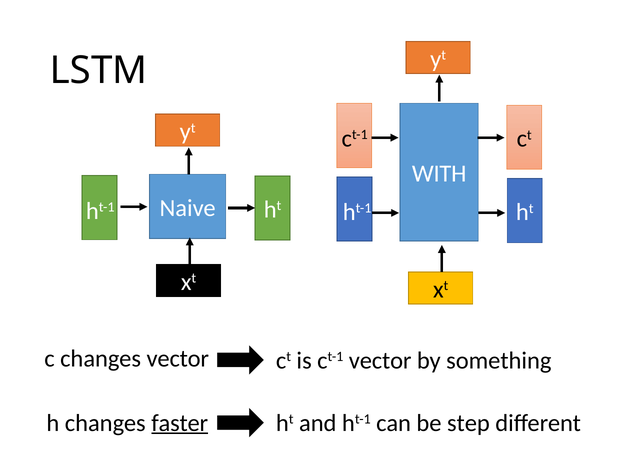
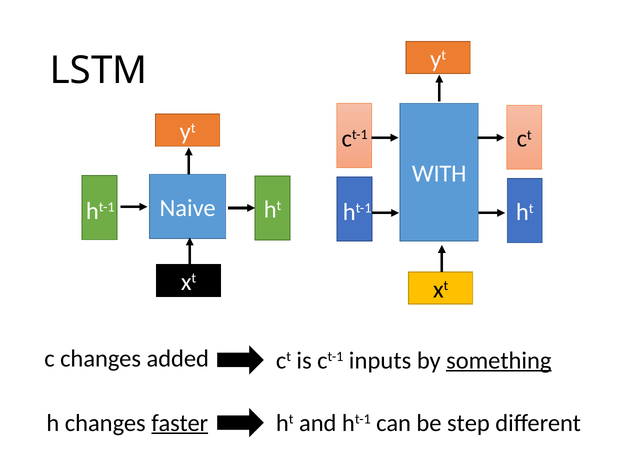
changes vector: vector -> added (178, 359)
ct-1 vector: vector -> inputs (380, 361)
something underline: none -> present (499, 361)
